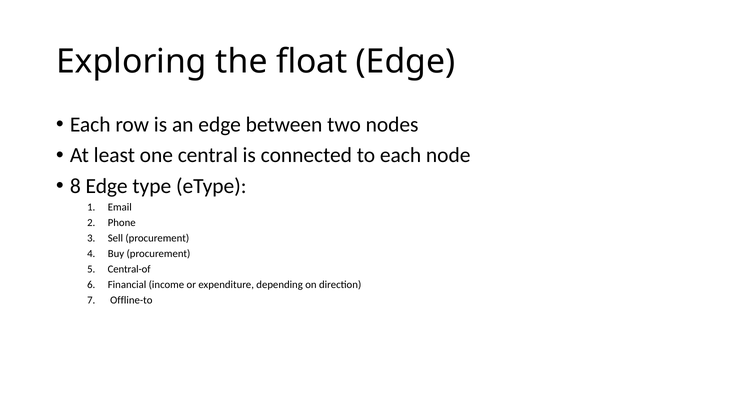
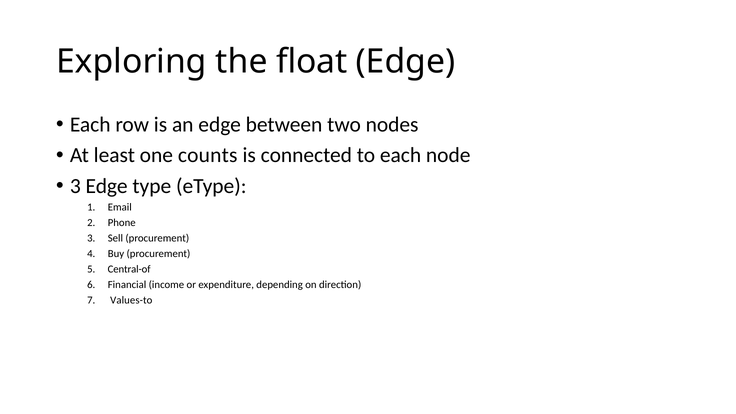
central: central -> counts (208, 155)
8: 8 -> 3 (75, 186)
Offline-to: Offline-to -> Values-to (131, 300)
